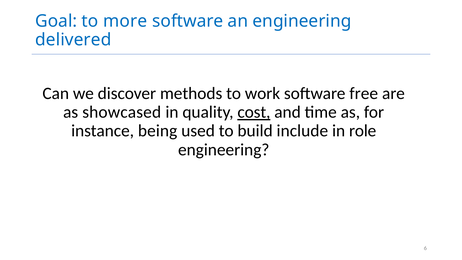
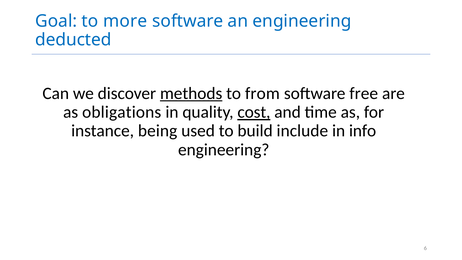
delivered: delivered -> deducted (73, 40)
methods underline: none -> present (191, 93)
work: work -> from (262, 93)
showcased: showcased -> obligations (122, 112)
role: role -> info (363, 131)
